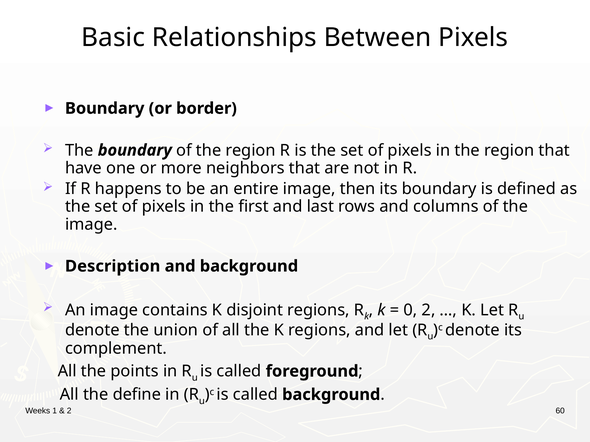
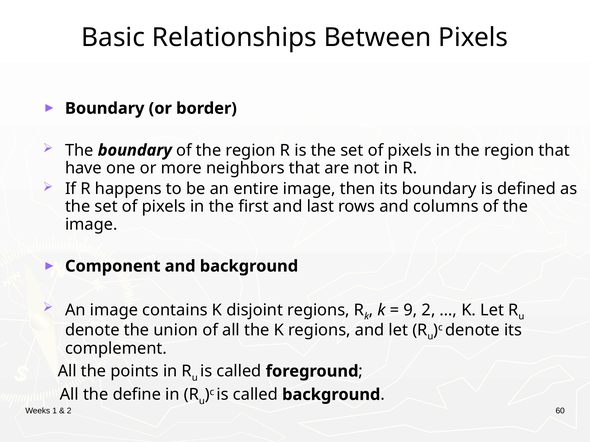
Description: Description -> Component (113, 266)
0: 0 -> 9 (410, 310)
